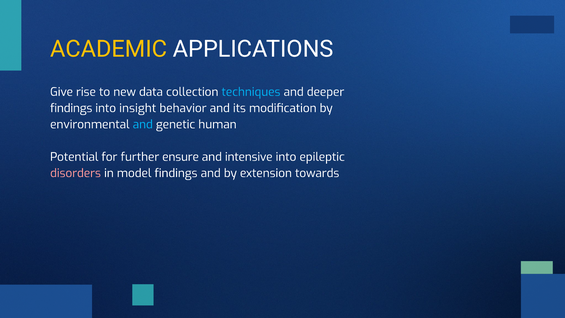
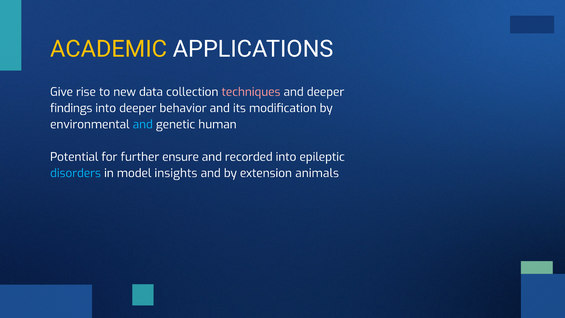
techniques colour: light blue -> pink (251, 92)
into insight: insight -> deeper (138, 108)
intensive: intensive -> recorded (249, 157)
disorders colour: pink -> light blue (76, 173)
model findings: findings -> insights (176, 173)
towards: towards -> animals (317, 173)
